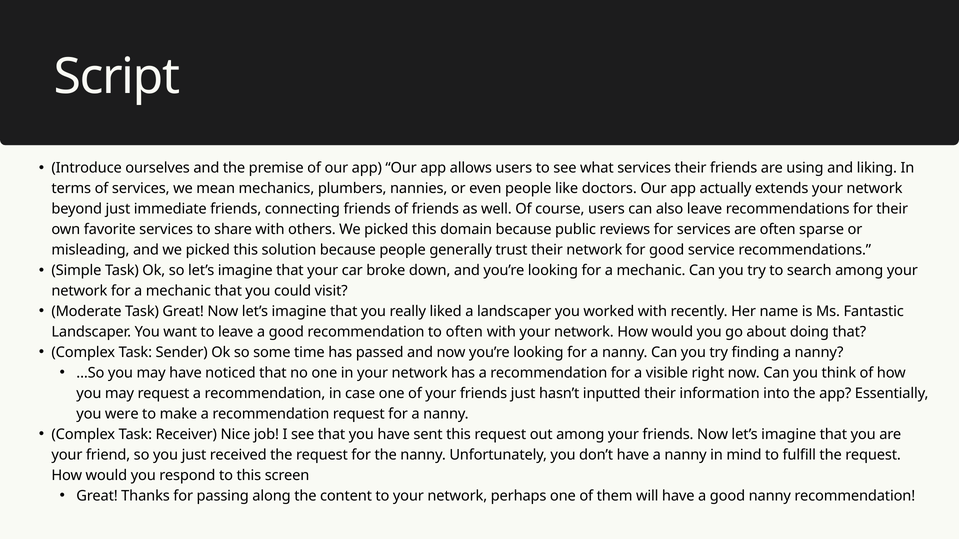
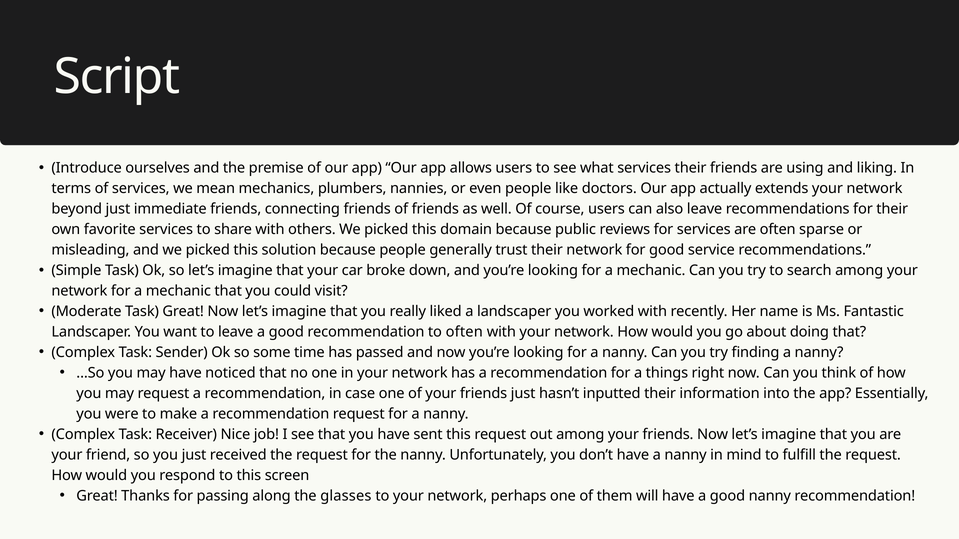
visible: visible -> things (667, 373)
content: content -> glasses (346, 496)
